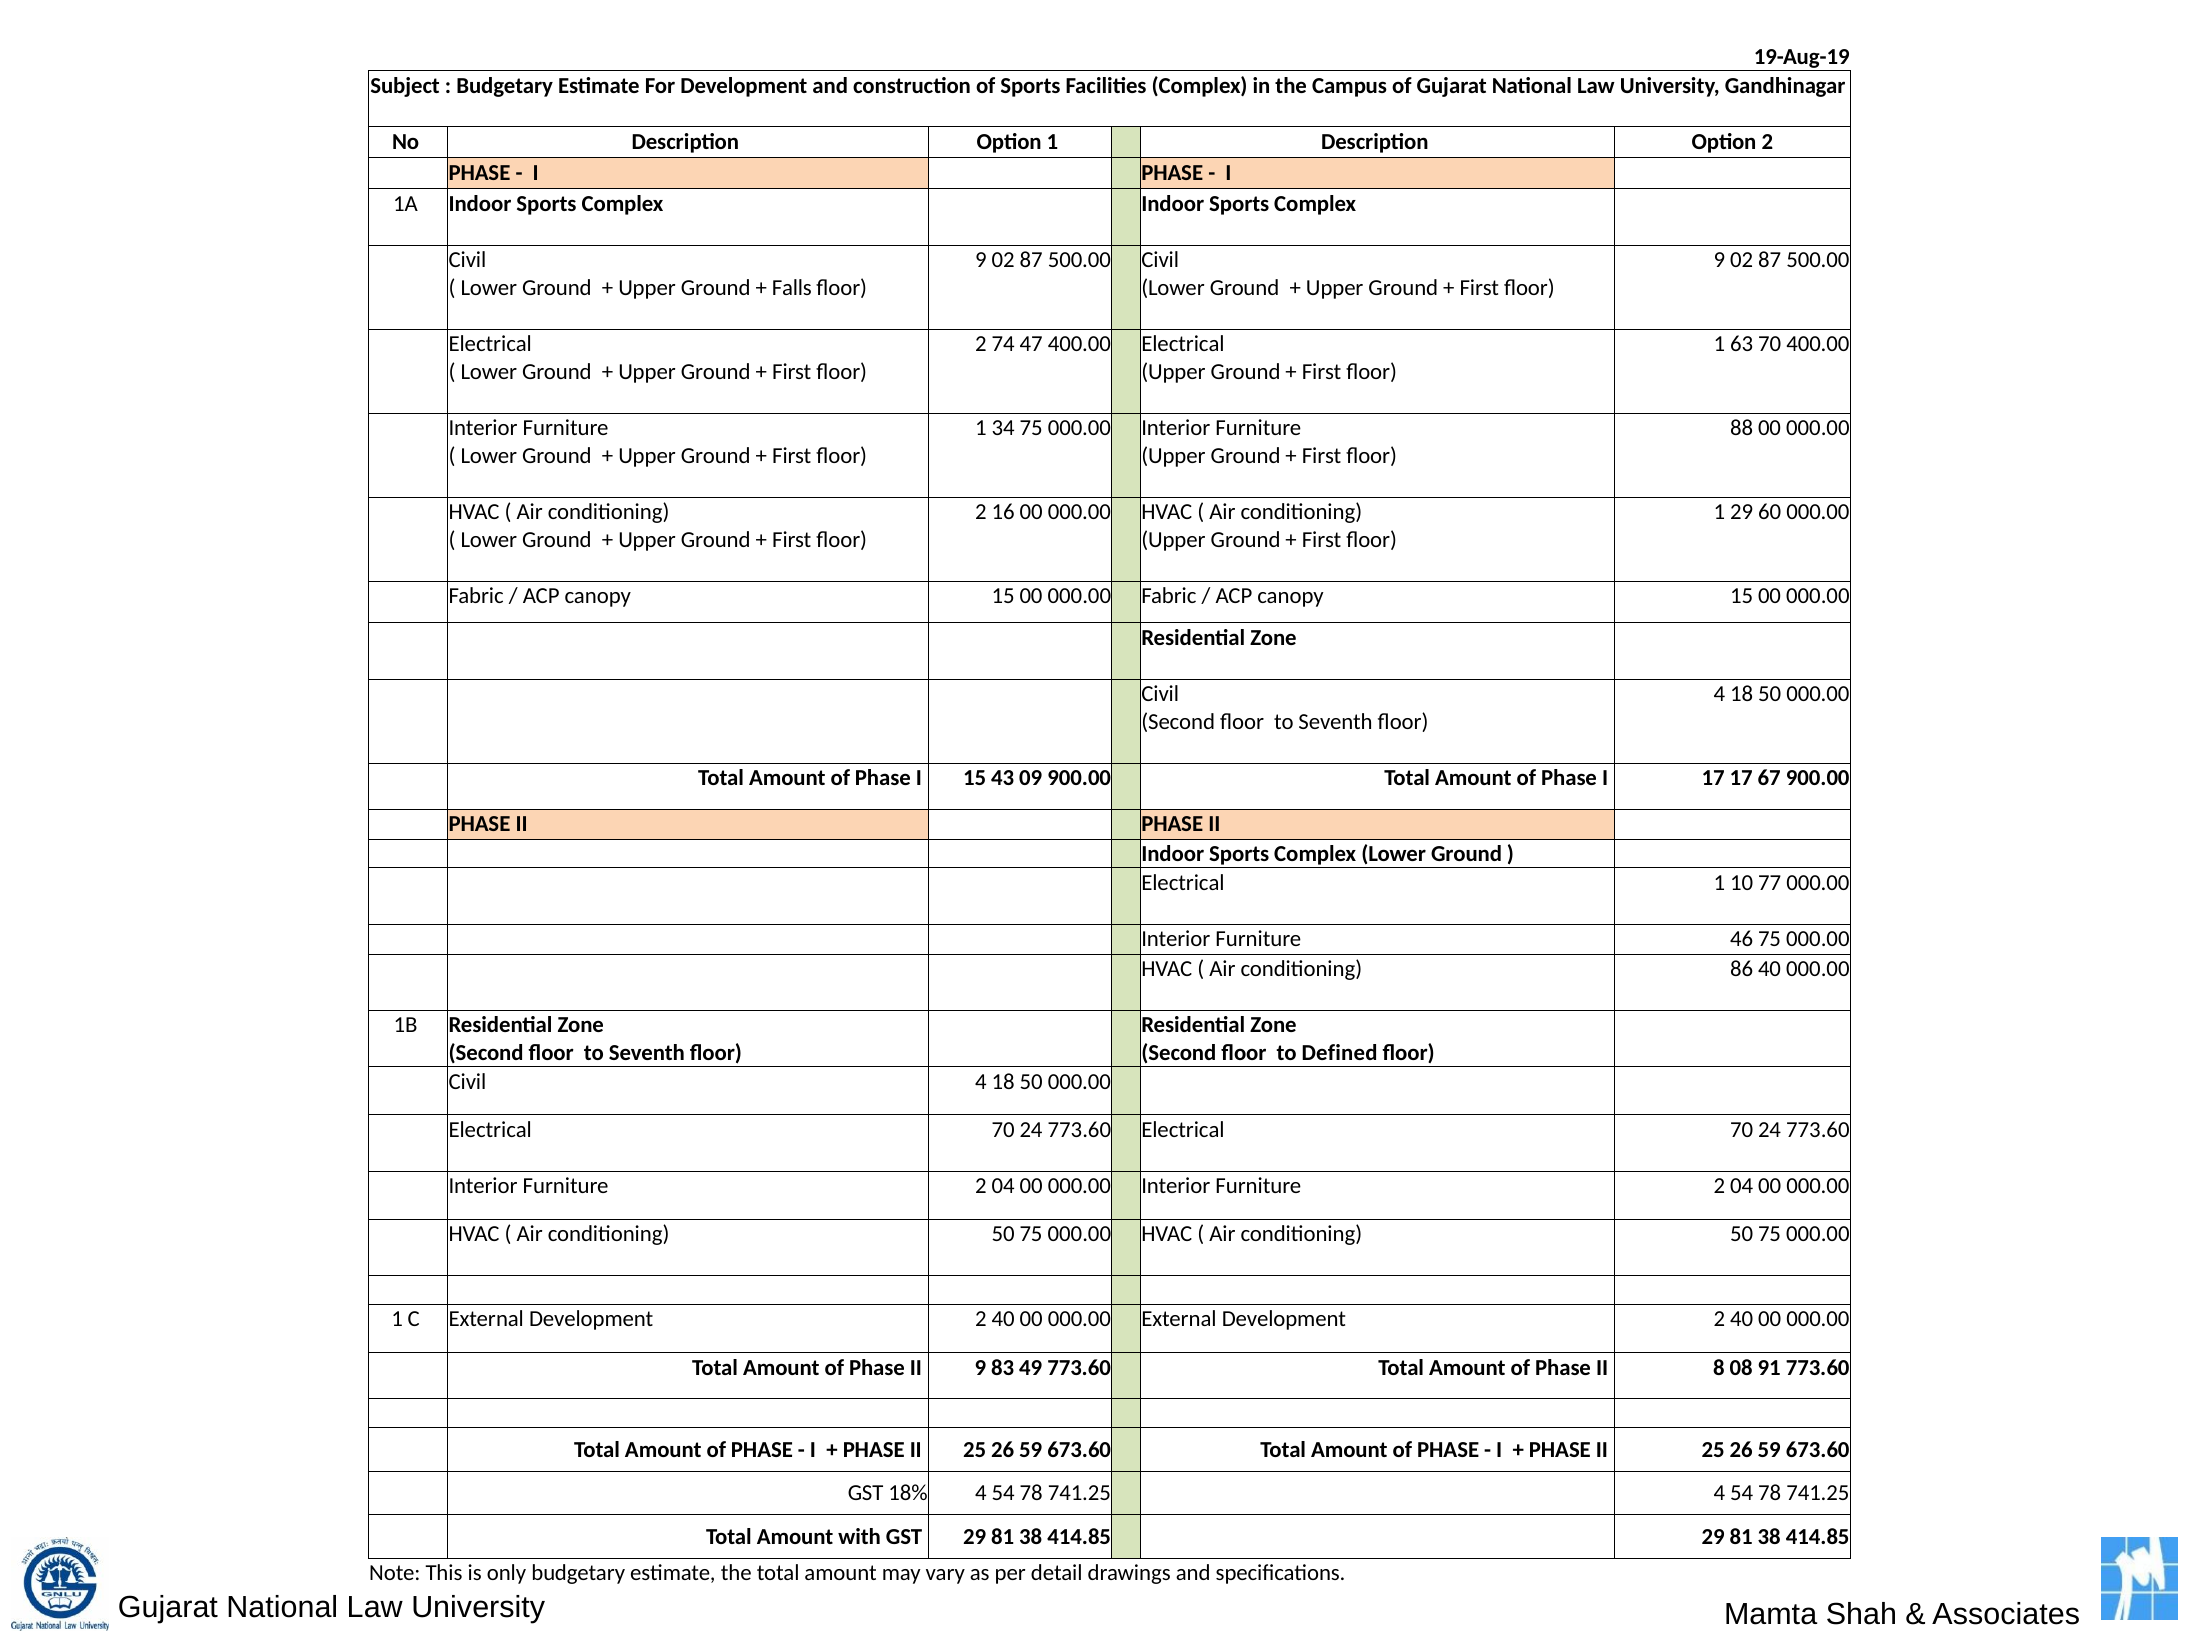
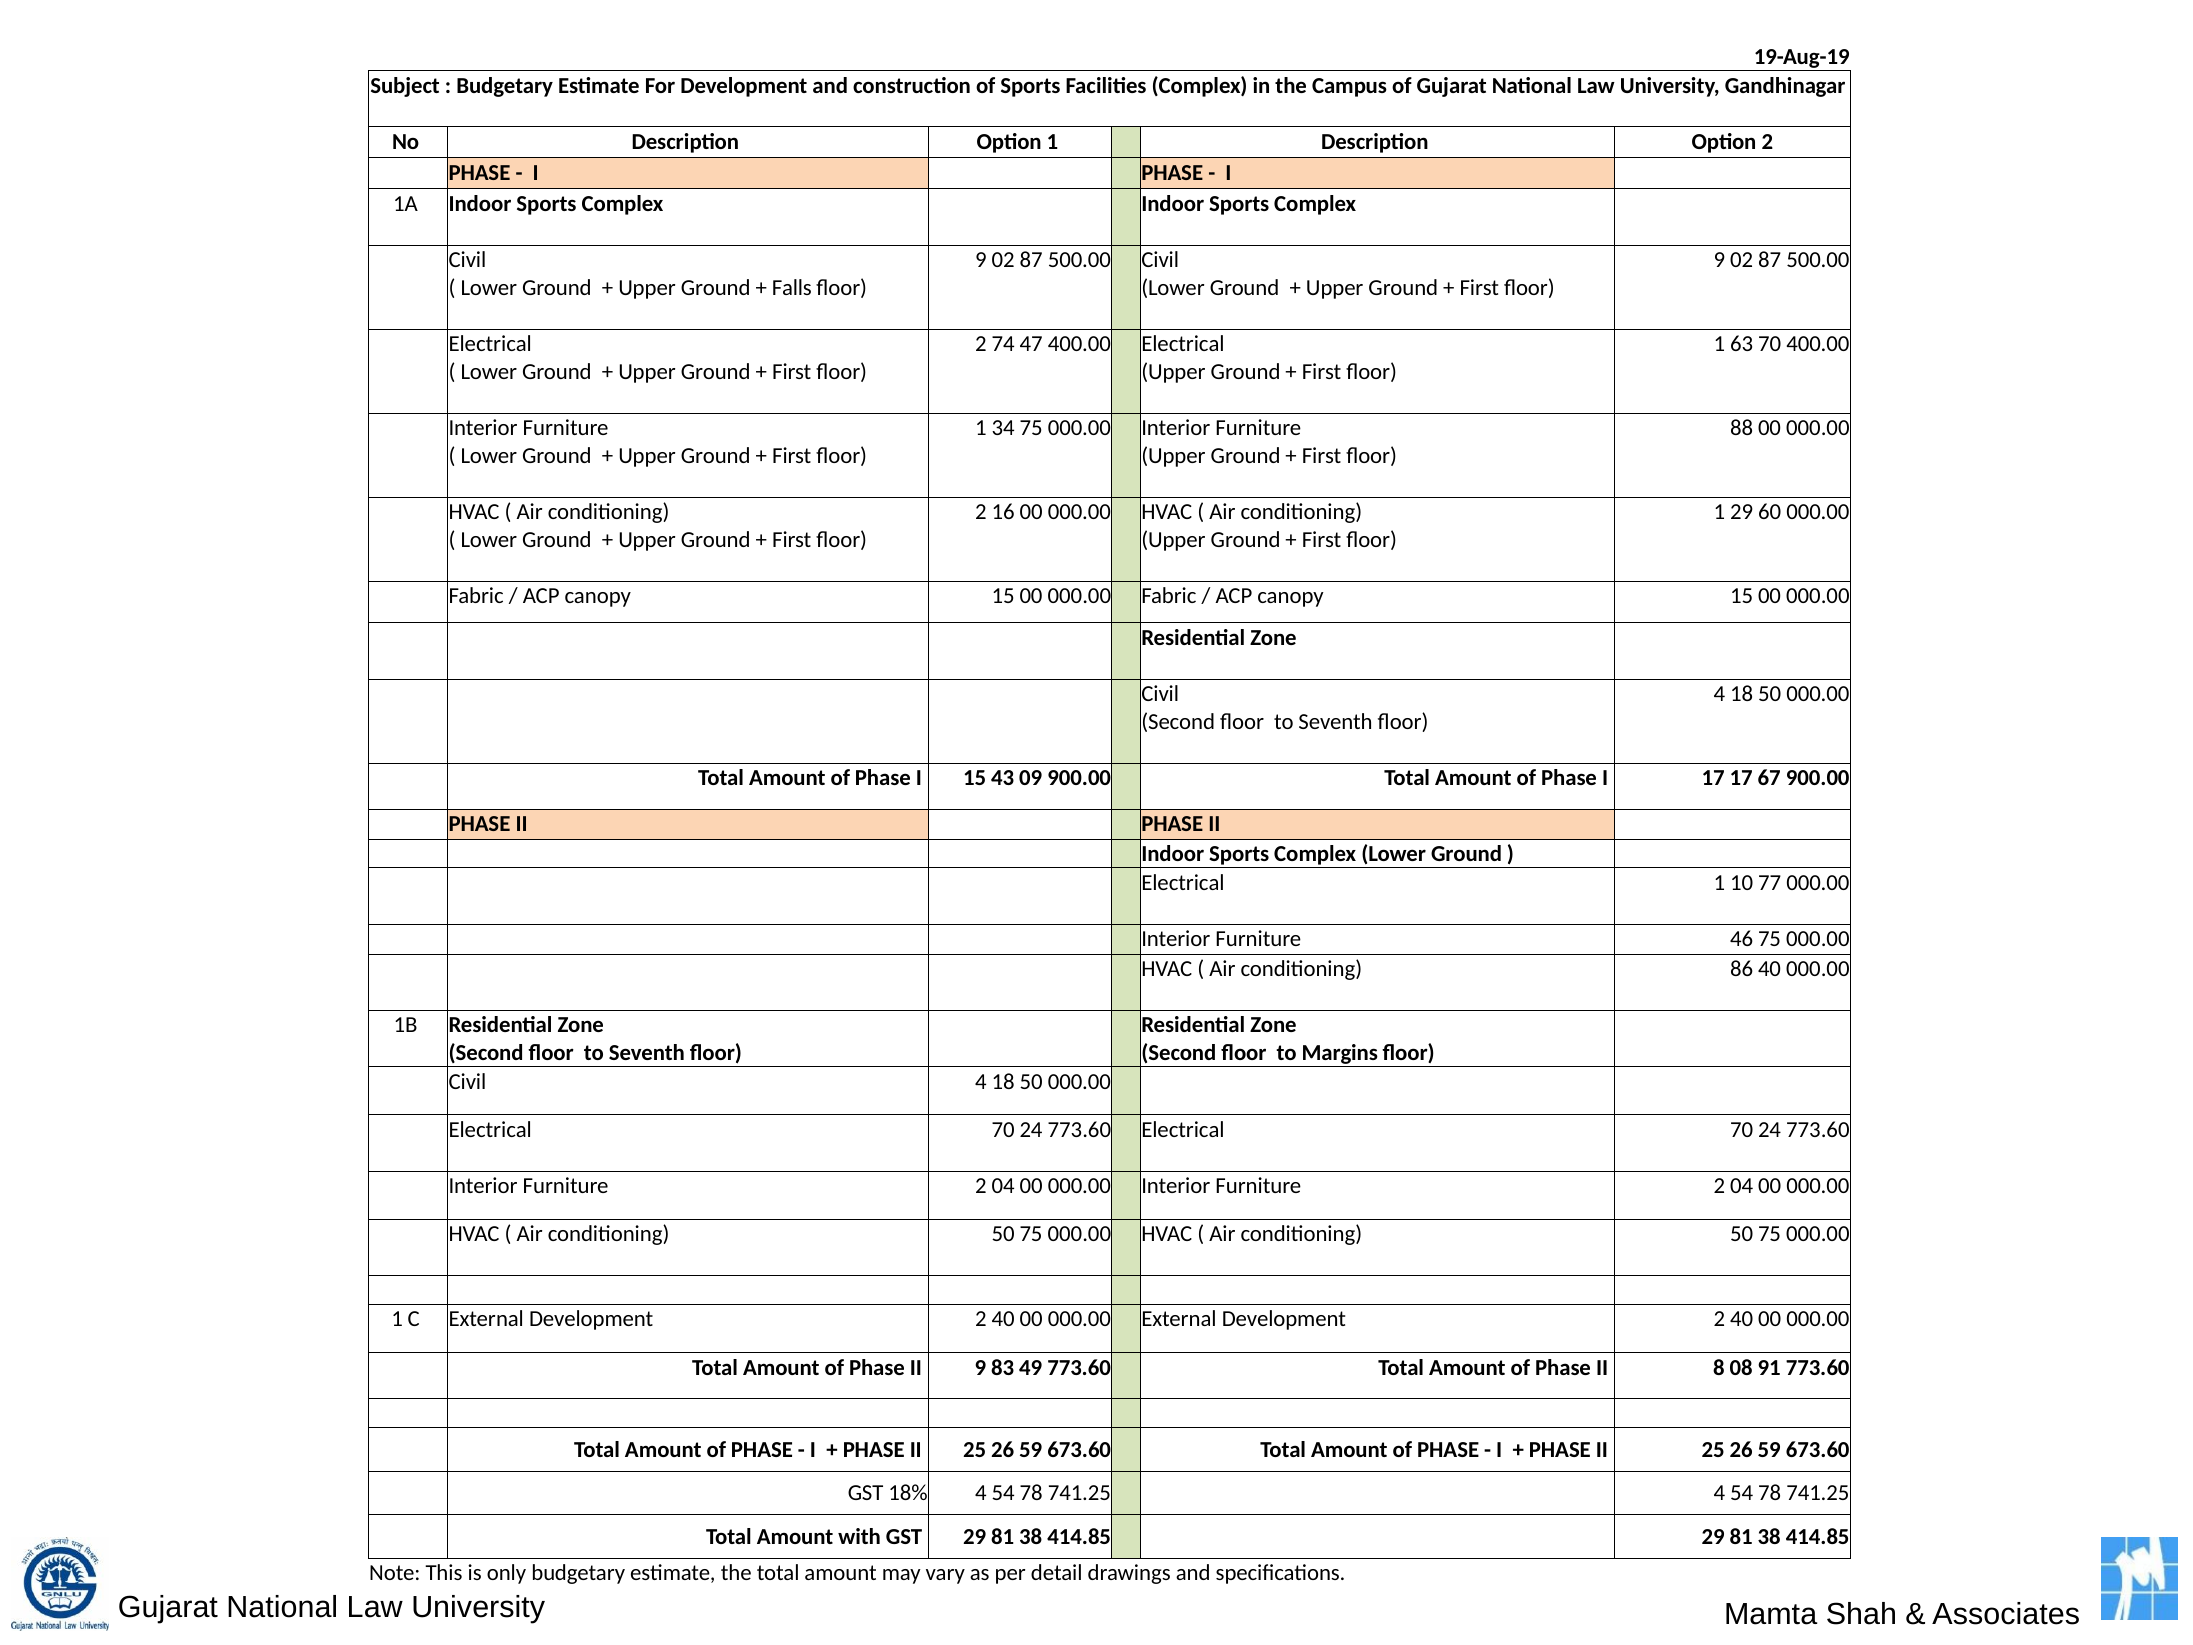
Defined: Defined -> Margins (1340, 1053)
